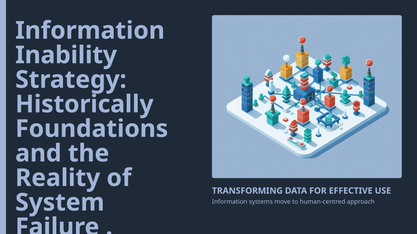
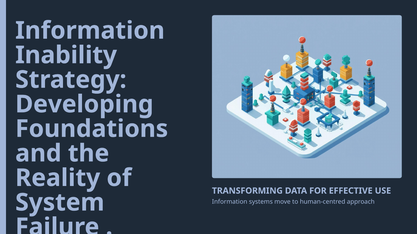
Historically: Historically -> Developing (84, 104)
